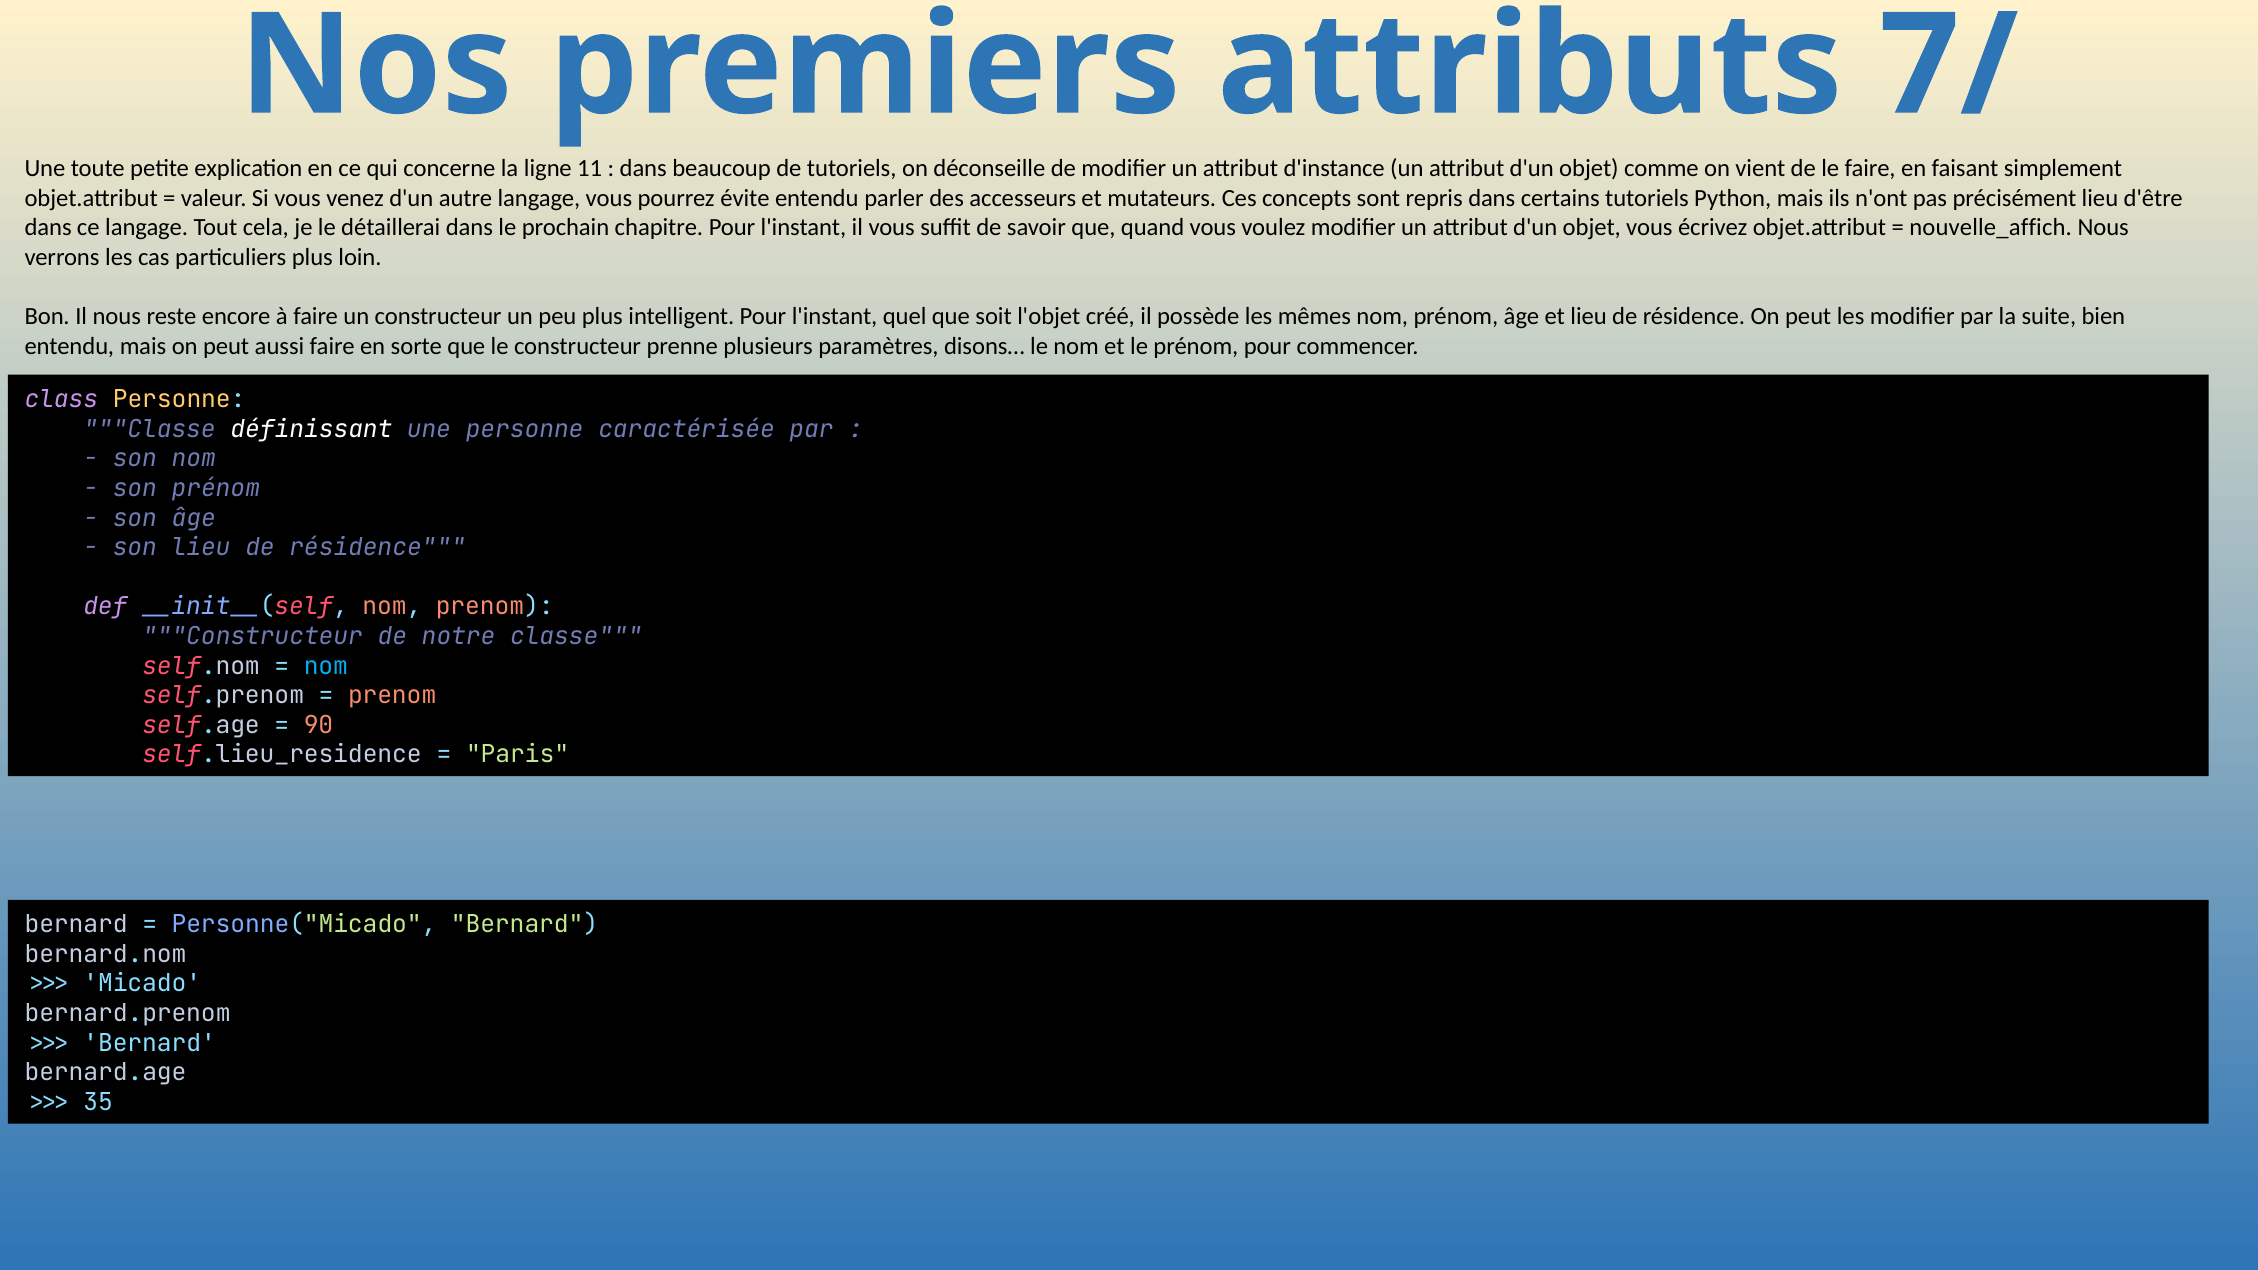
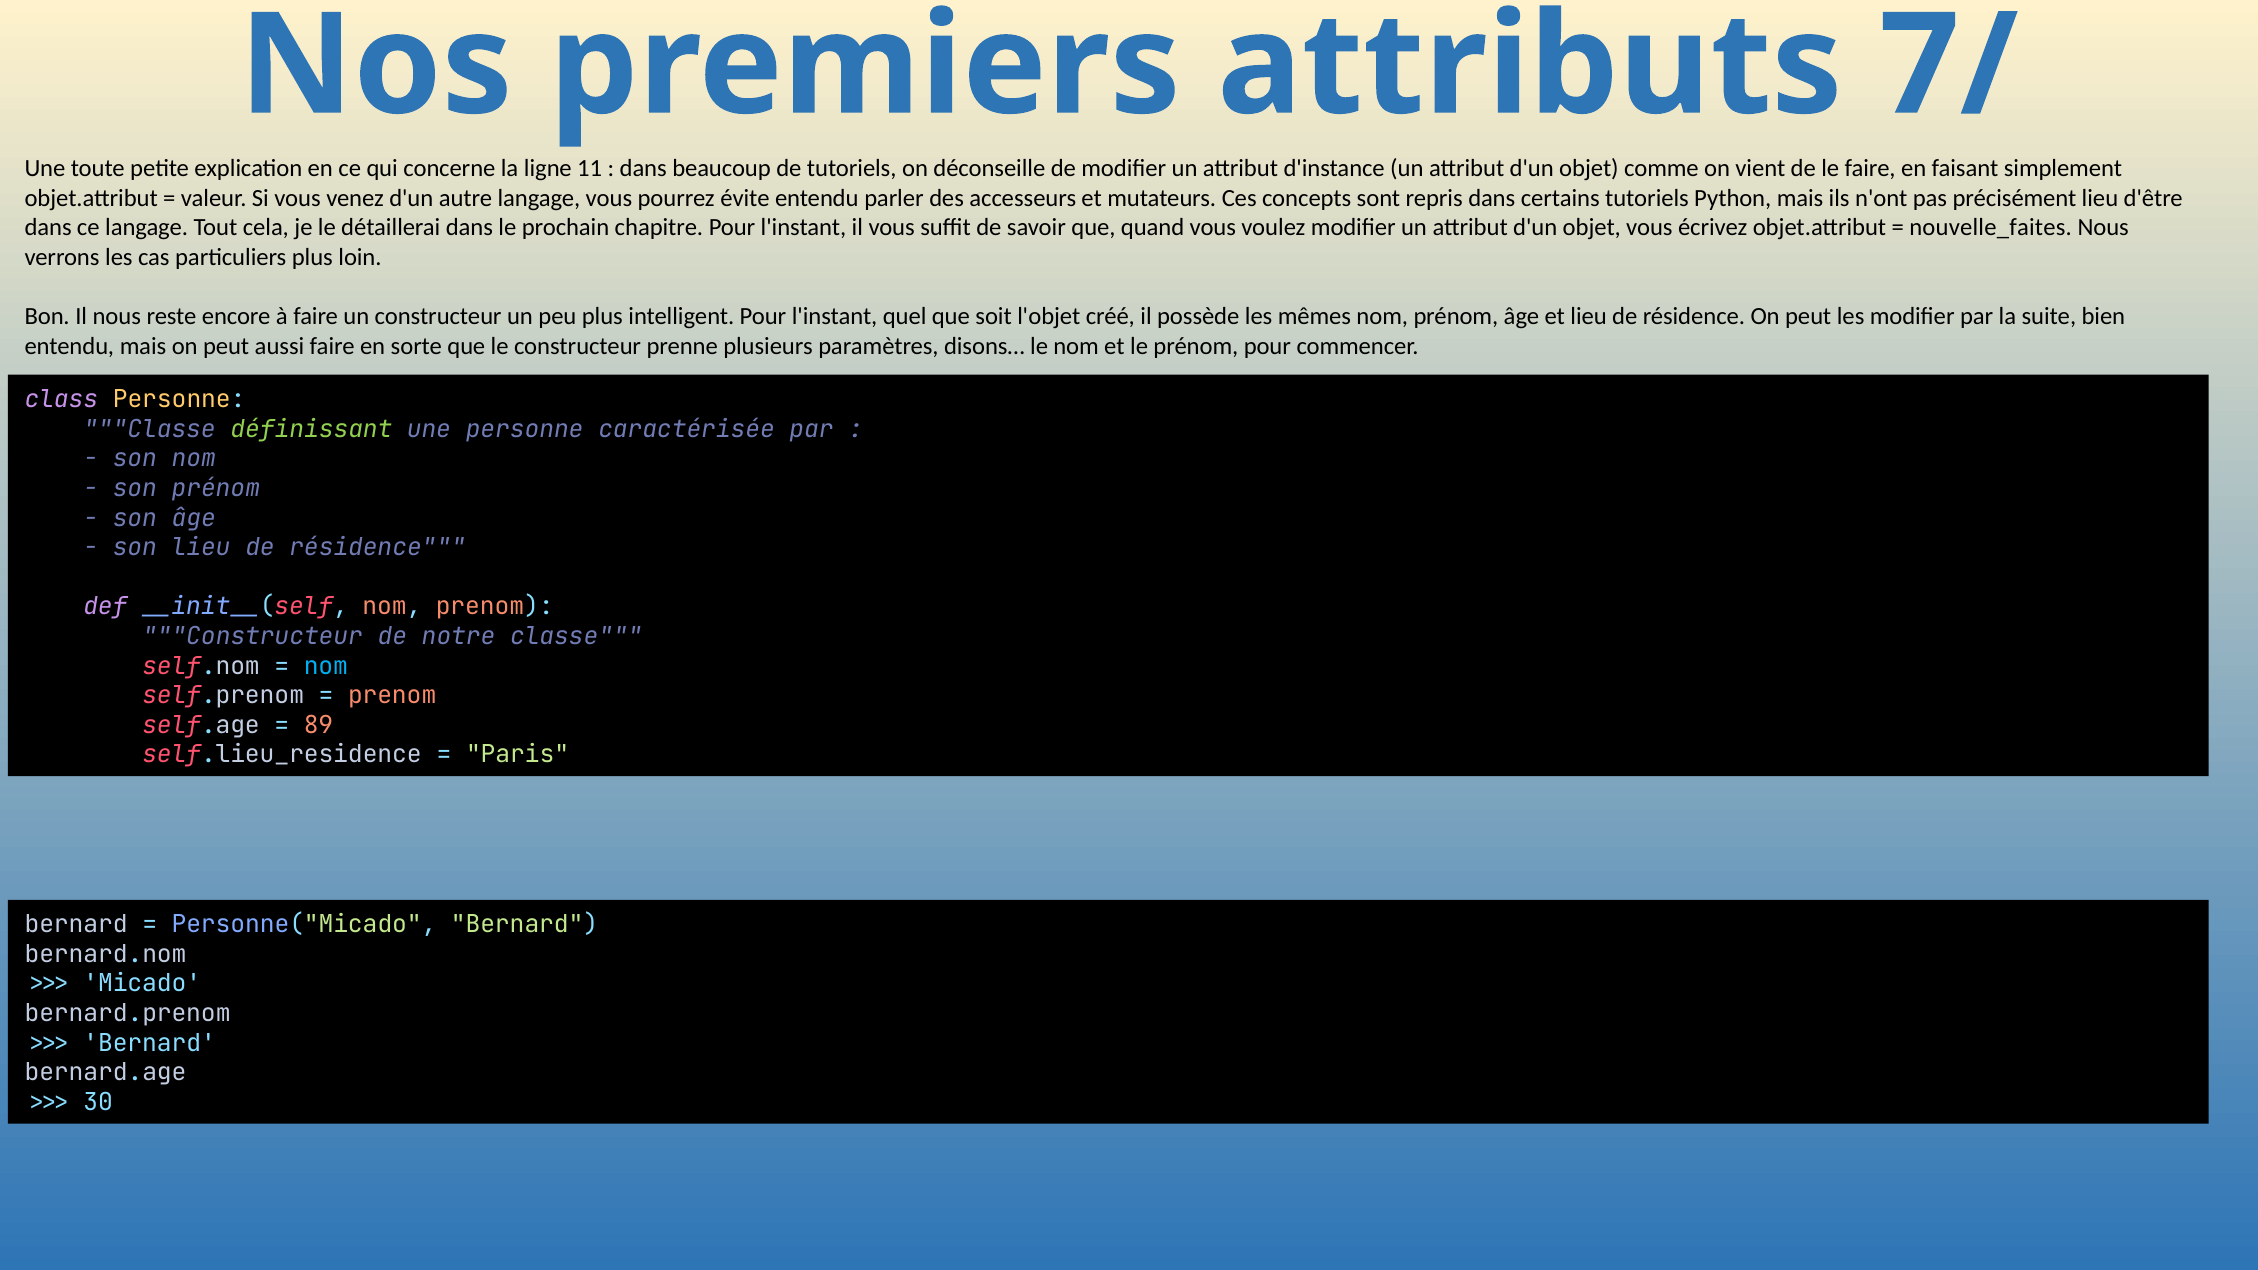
nouvelle_affich: nouvelle_affich -> nouvelle_faites (1991, 228)
définissant colour: white -> light green (311, 429)
90: 90 -> 89 (319, 725)
35: 35 -> 30 (98, 1102)
